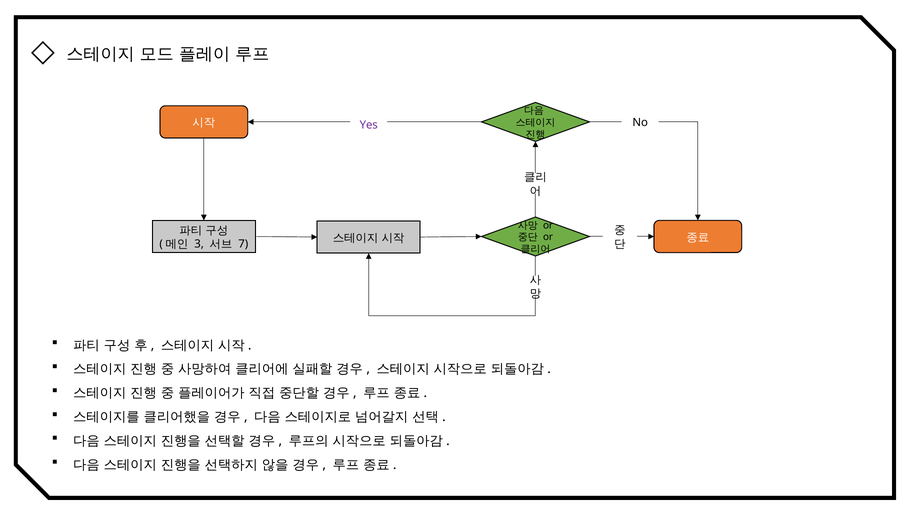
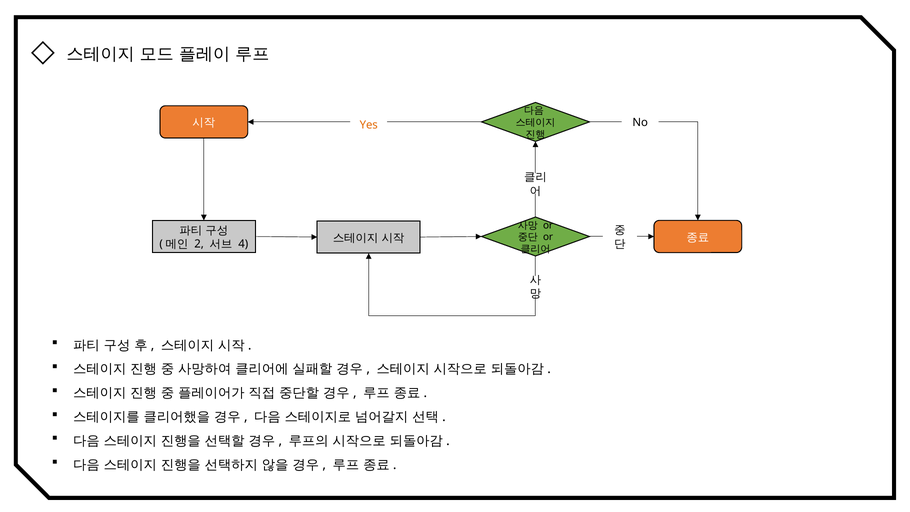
Yes colour: purple -> orange (369, 125)
3: 3 -> 2 (199, 244)
7: 7 -> 4 (243, 244)
